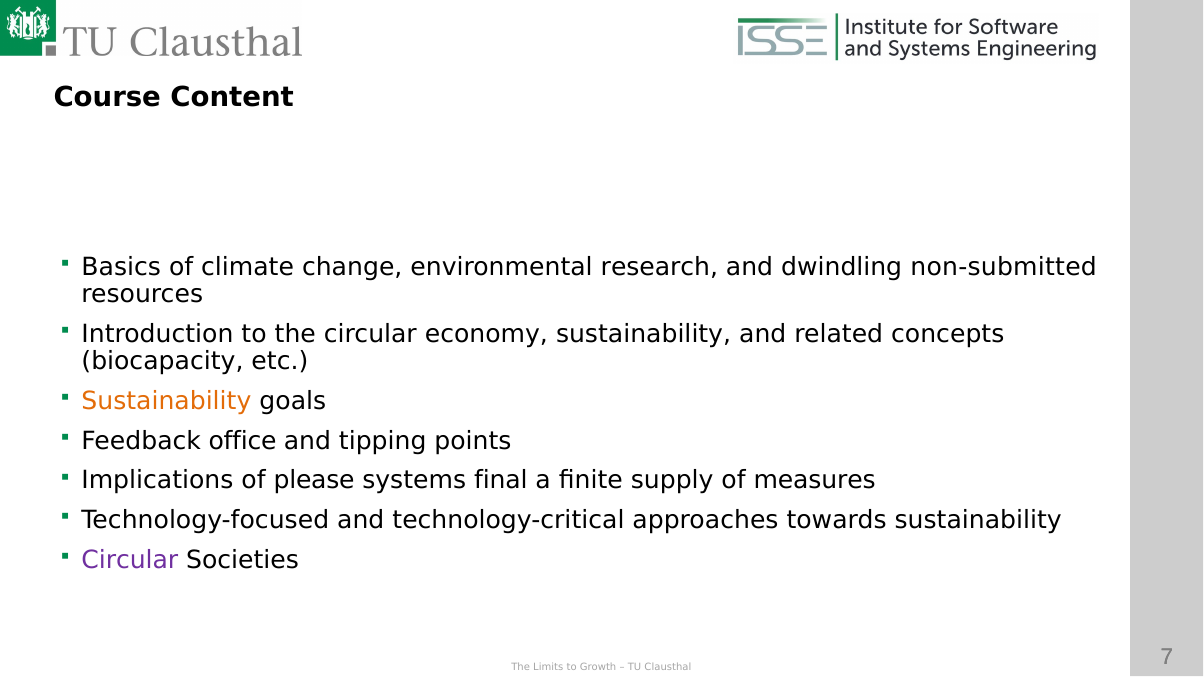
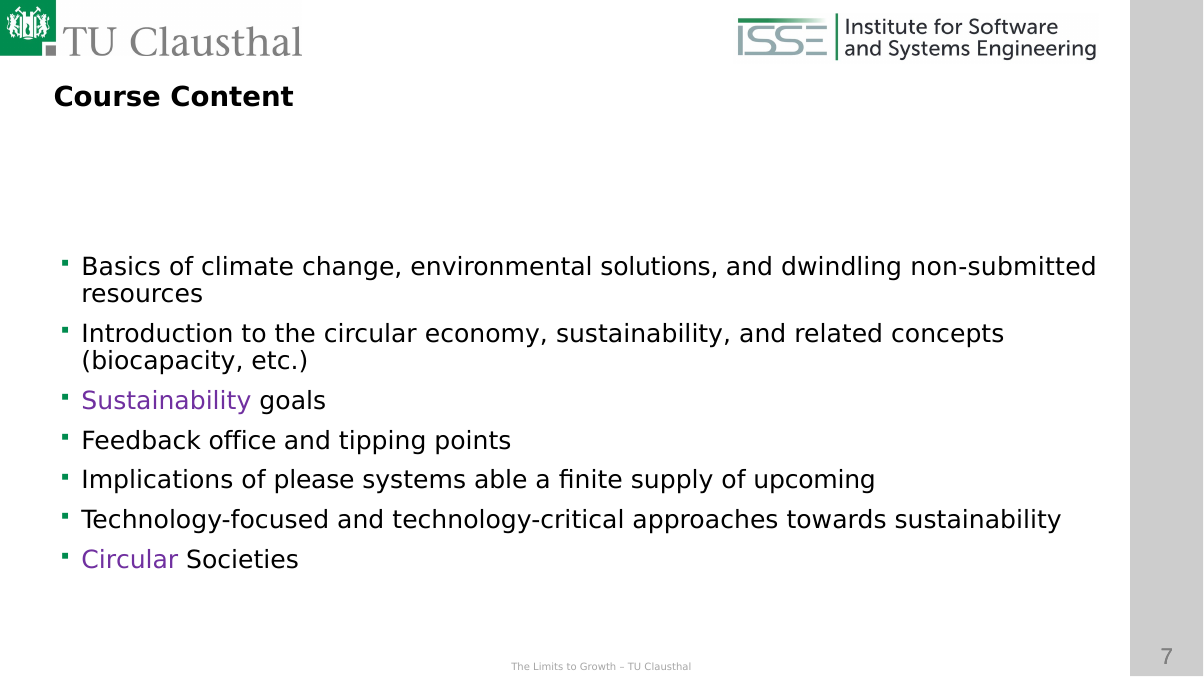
research: research -> solutions (659, 267)
Sustainability colour: orange -> purple (166, 401)
final: final -> able (501, 481)
measures: measures -> upcoming (815, 481)
